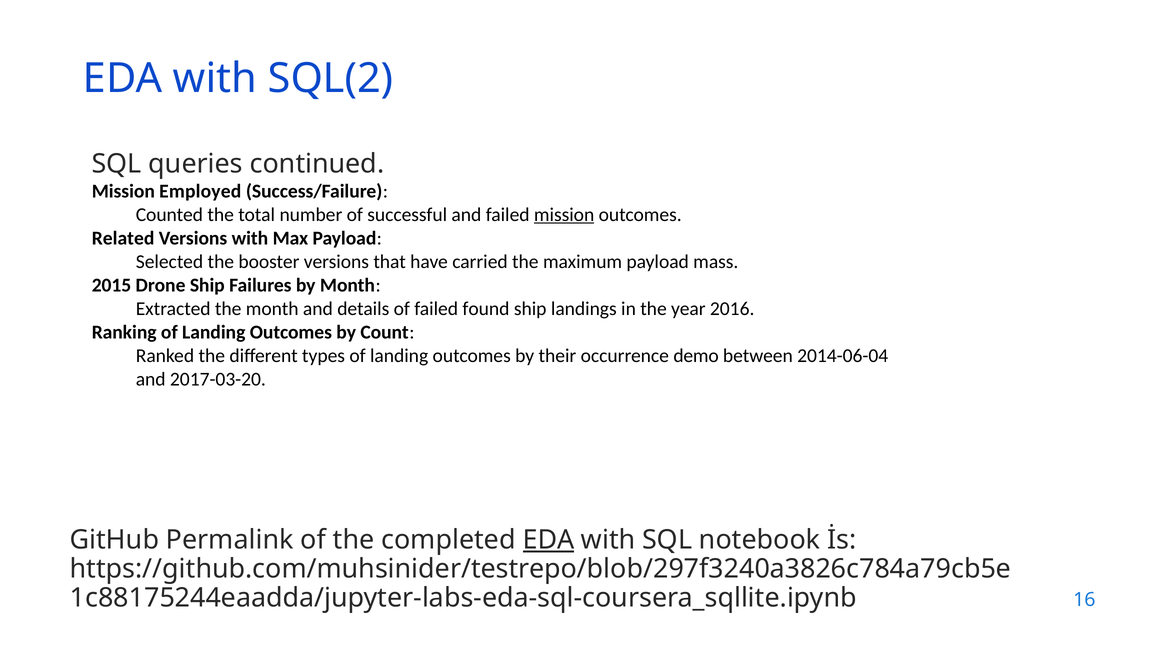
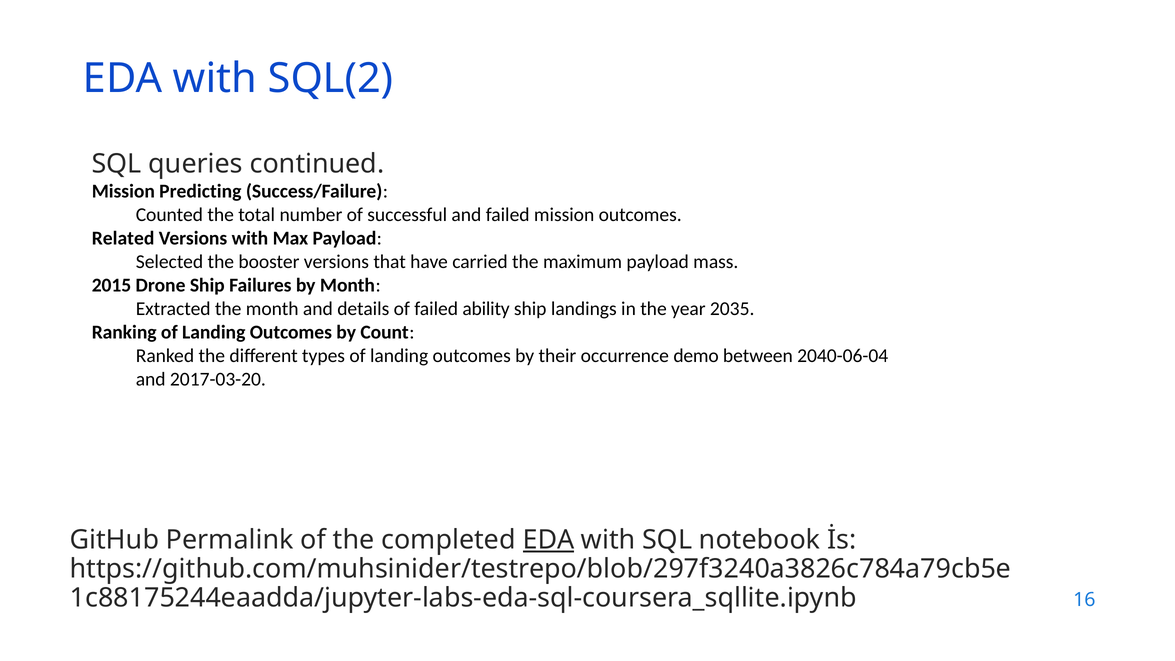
Employed: Employed -> Predicting (200, 191)
mission underline: present -> none (564, 215)
found: found -> ability (486, 309)
2016: 2016 -> 2035 (732, 309)
2014-06-04: 2014-06-04 -> 2040-06-04 (843, 356)
